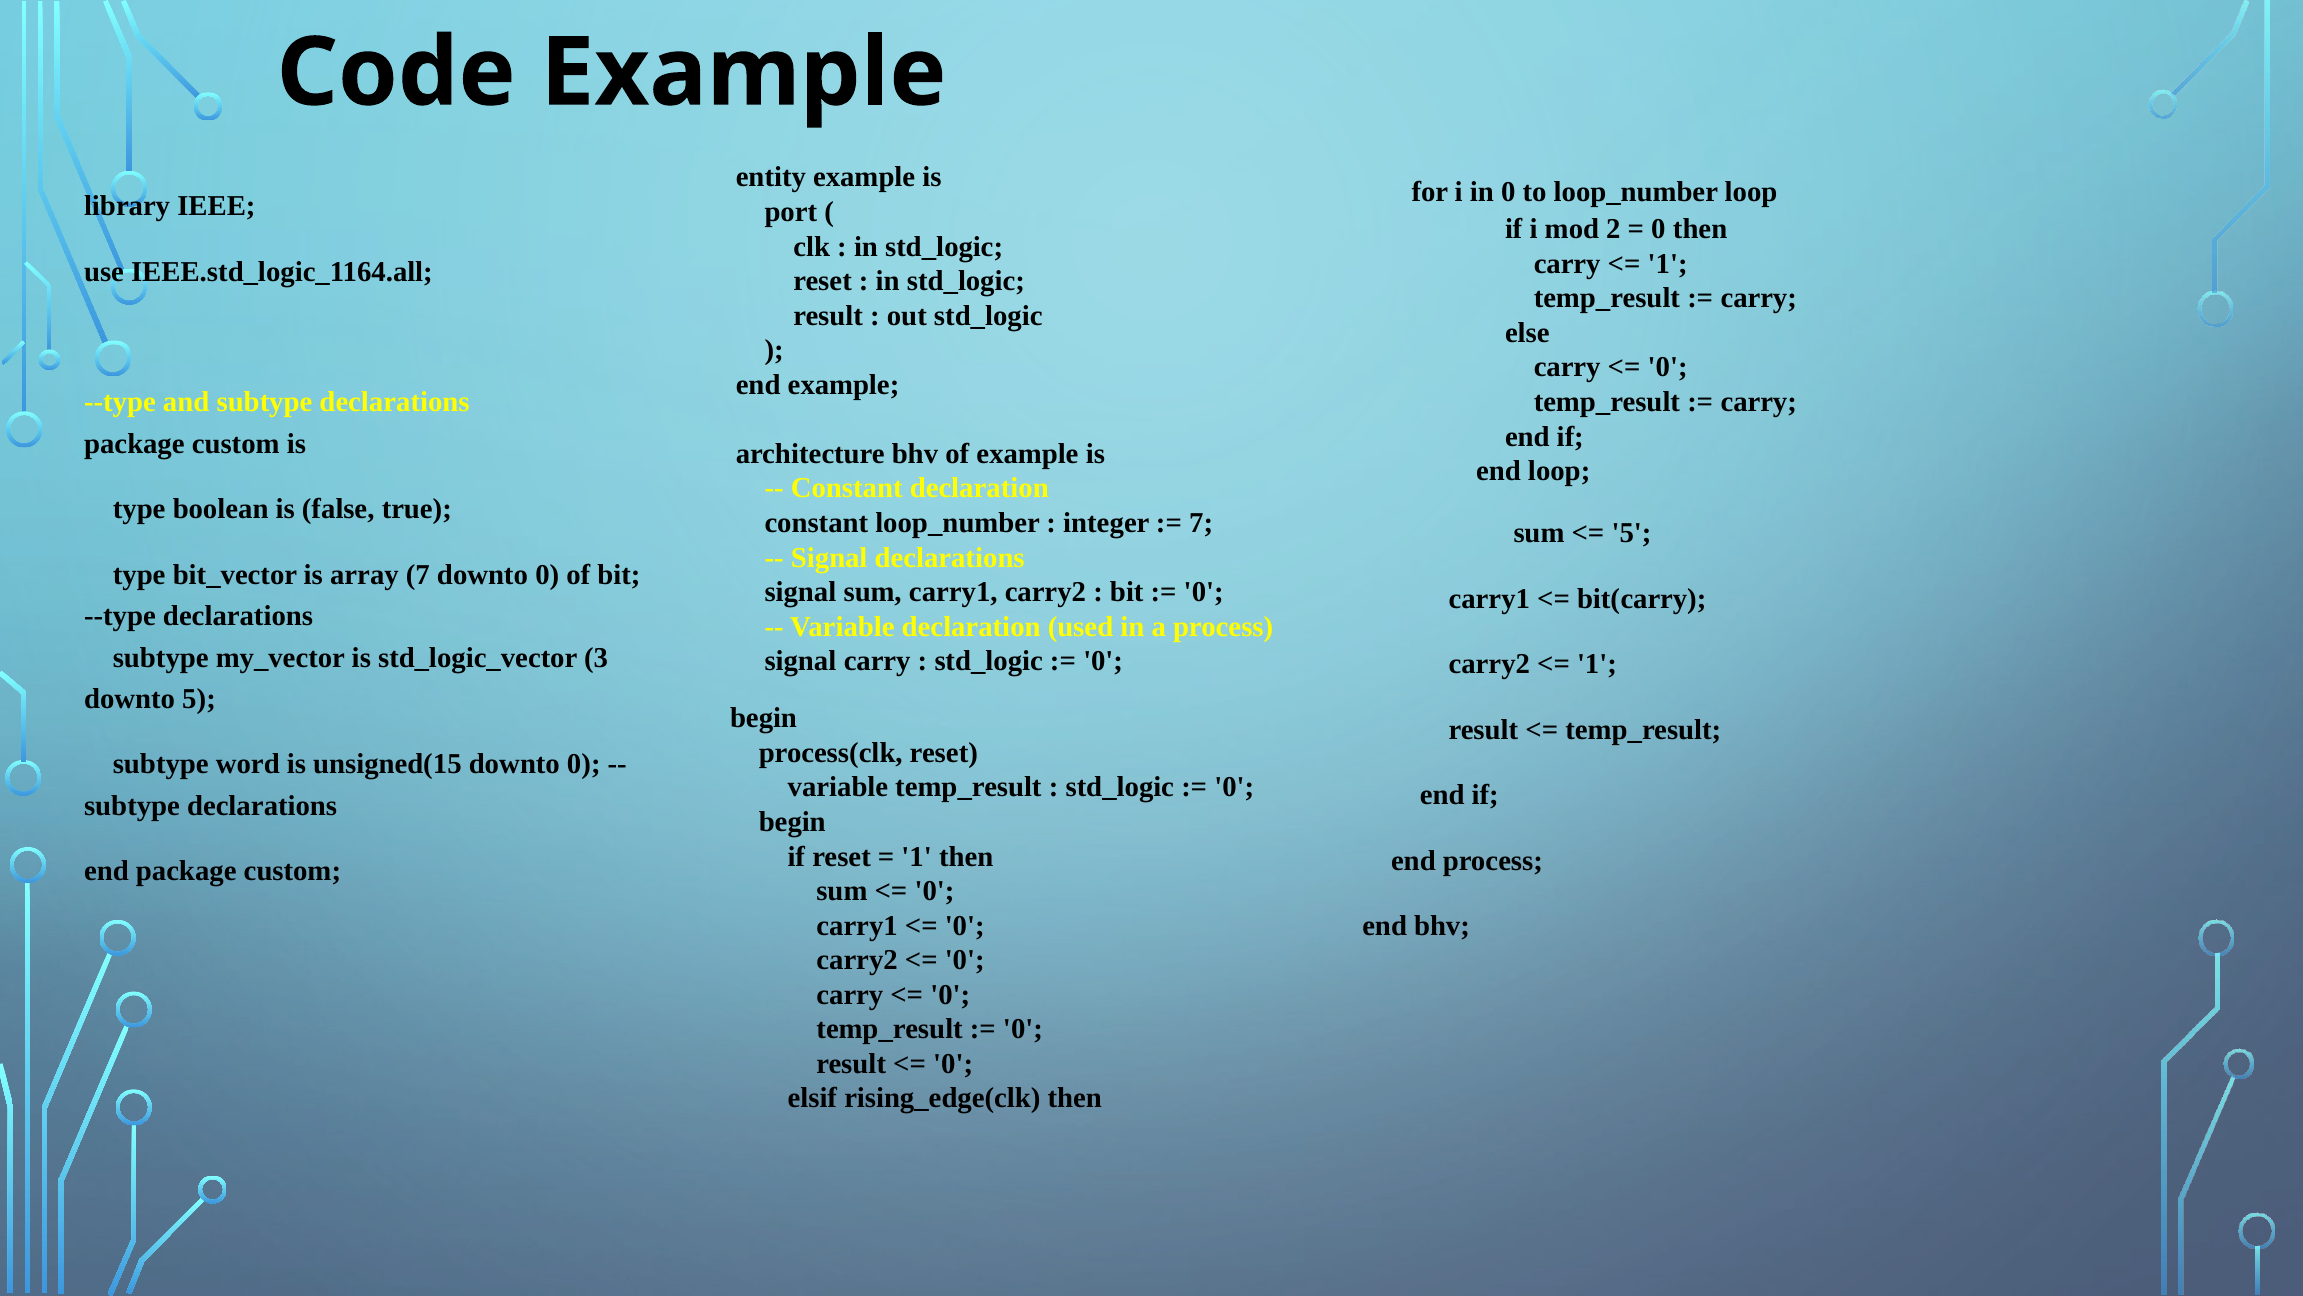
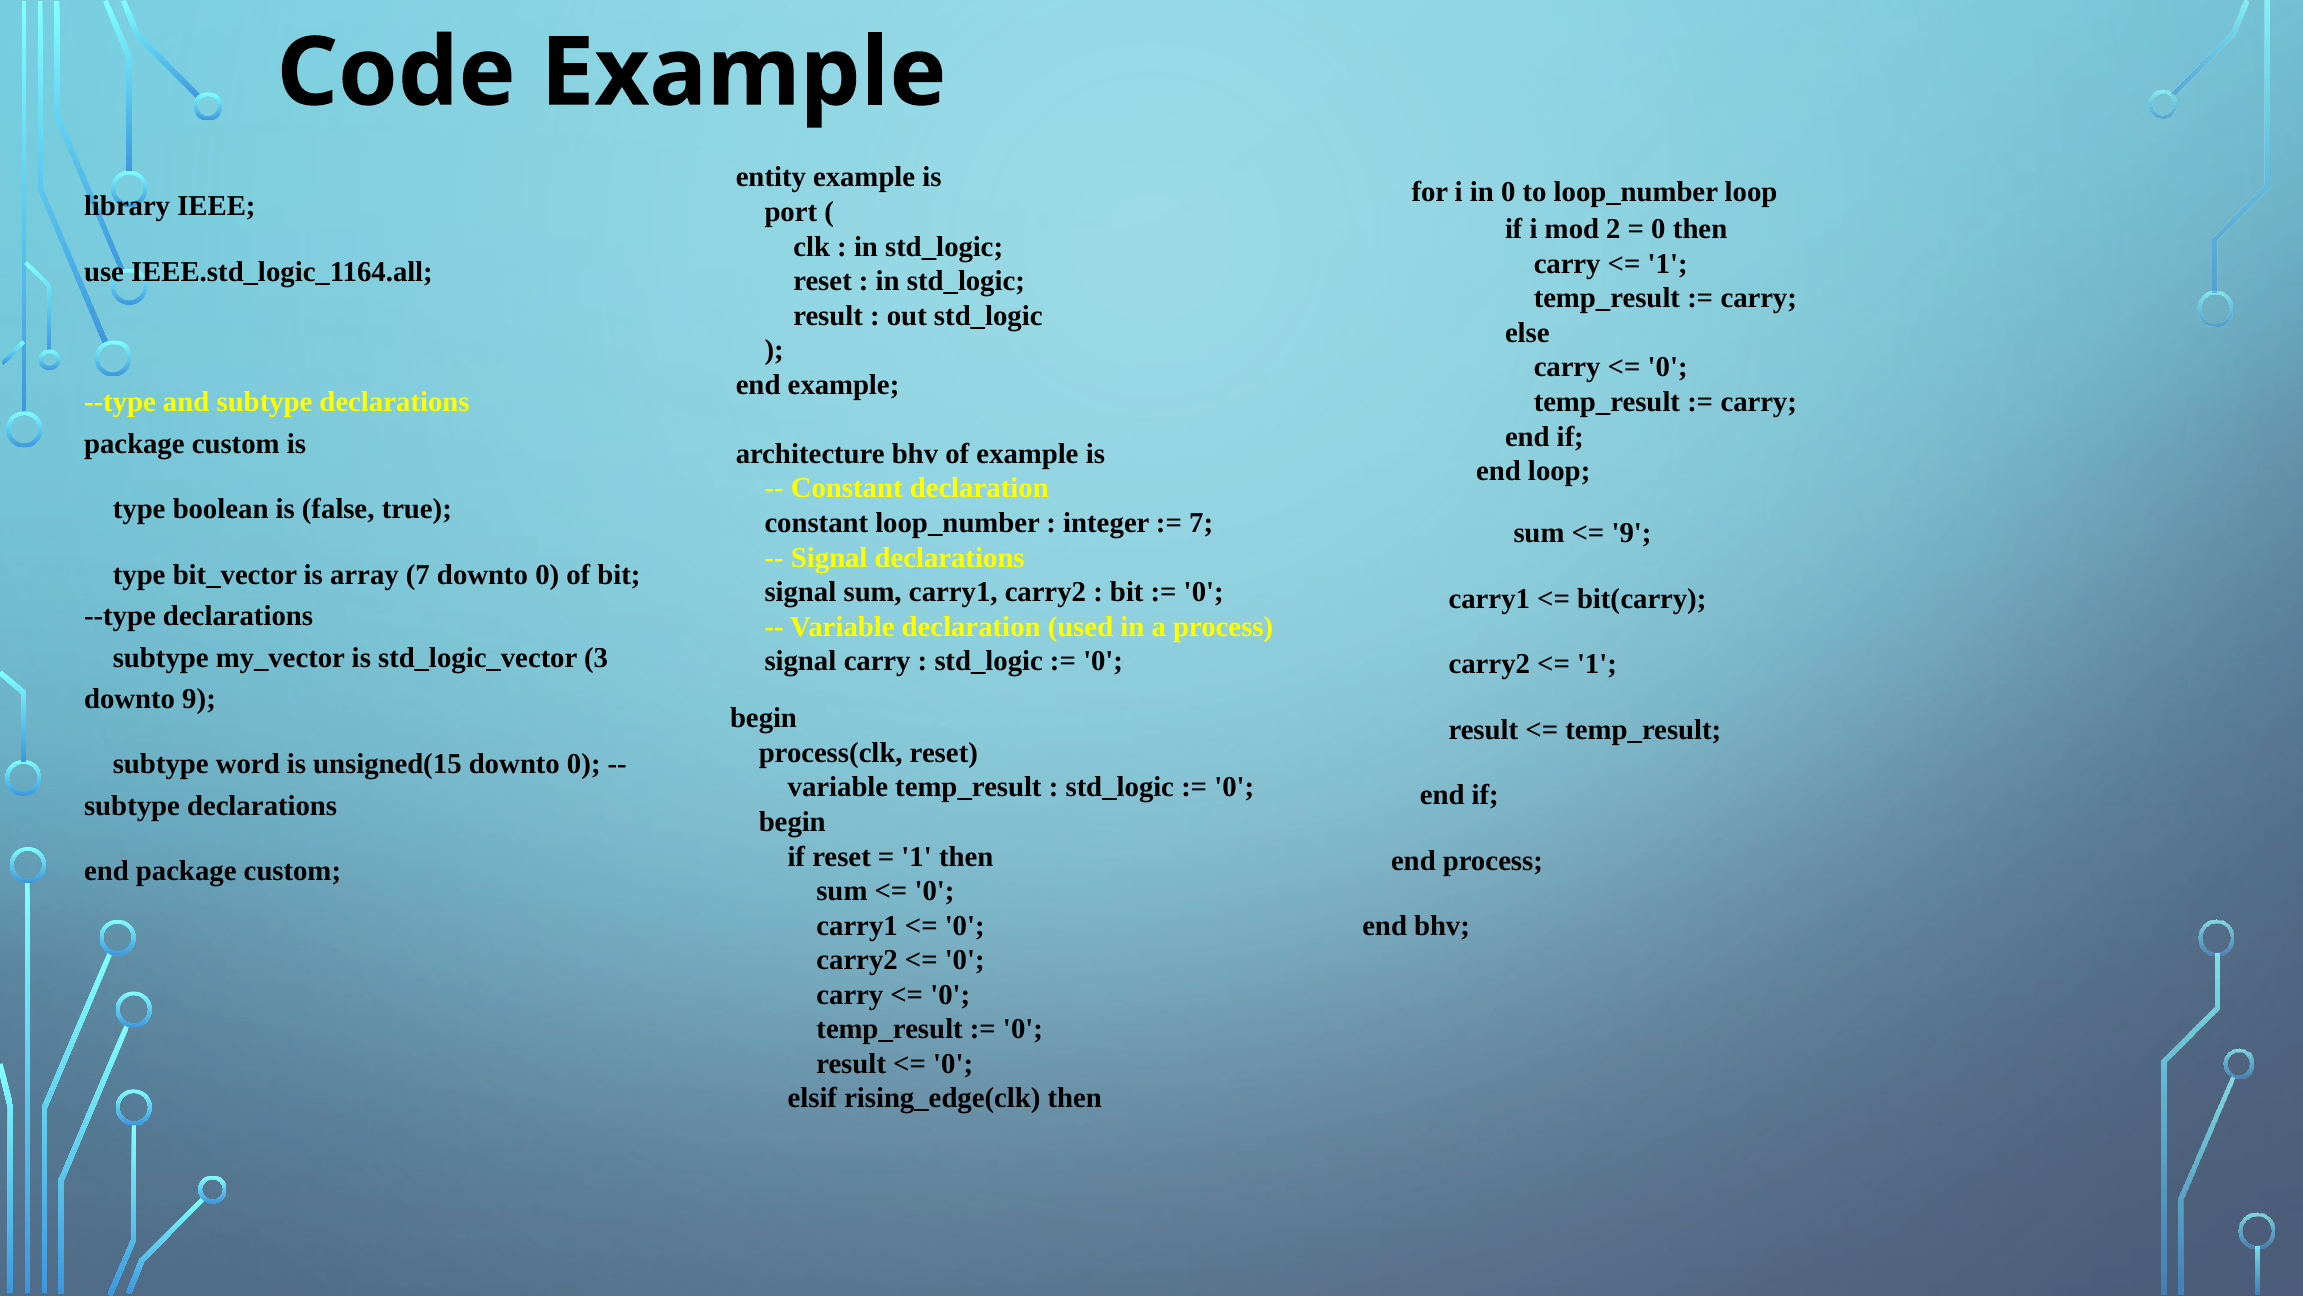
5: 5 -> 9 (1632, 533)
downto 5: 5 -> 9 (199, 699)
